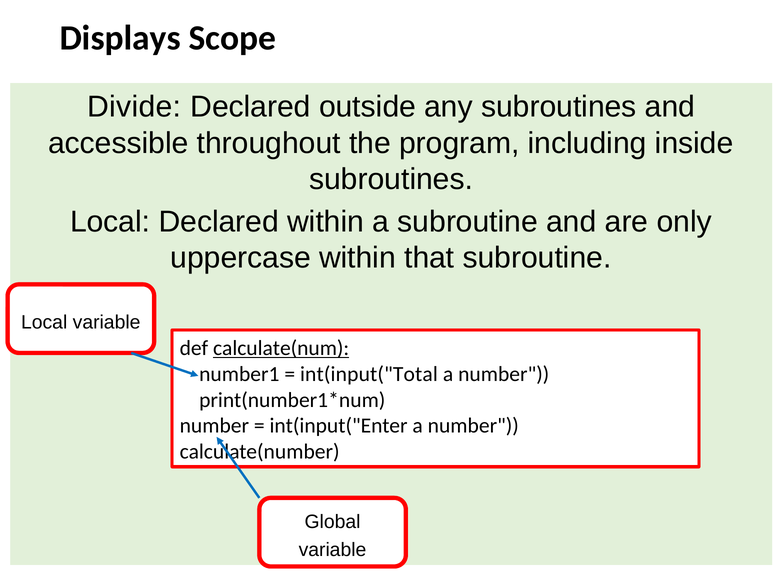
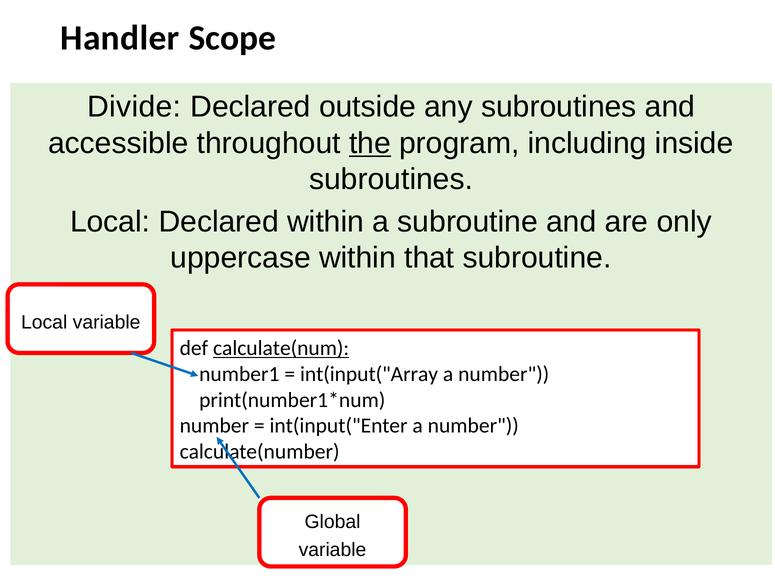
Displays: Displays -> Handler (120, 38)
the underline: none -> present (370, 143)
int(input("Total: int(input("Total -> int(input("Array (369, 374)
